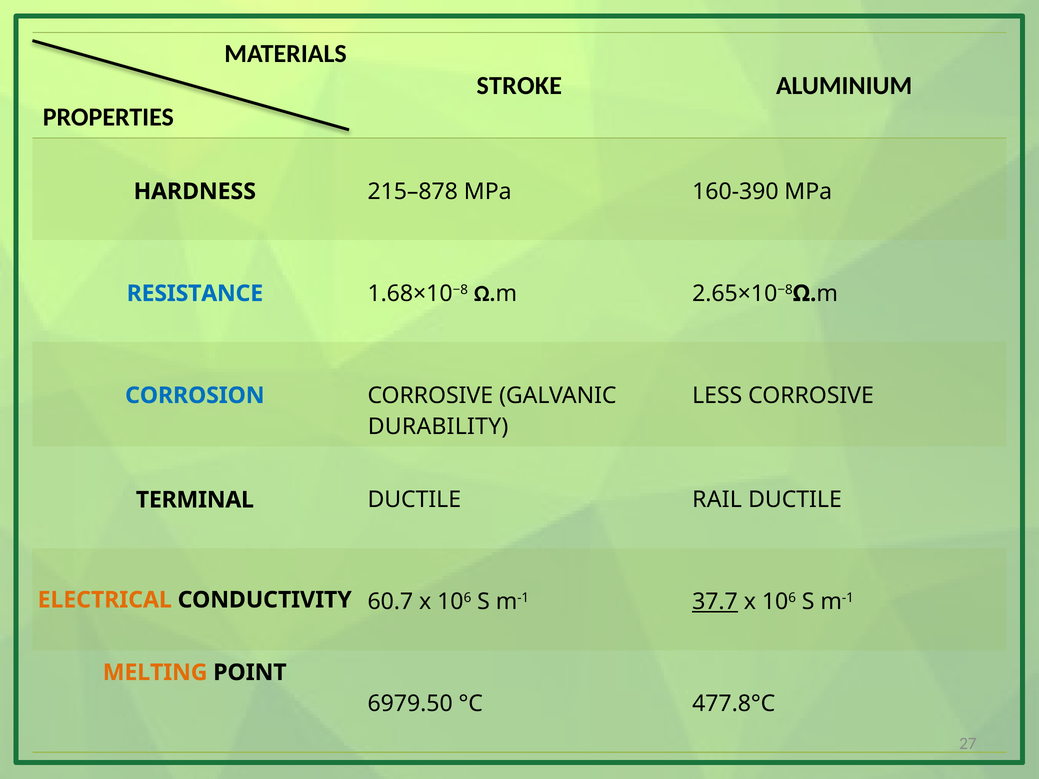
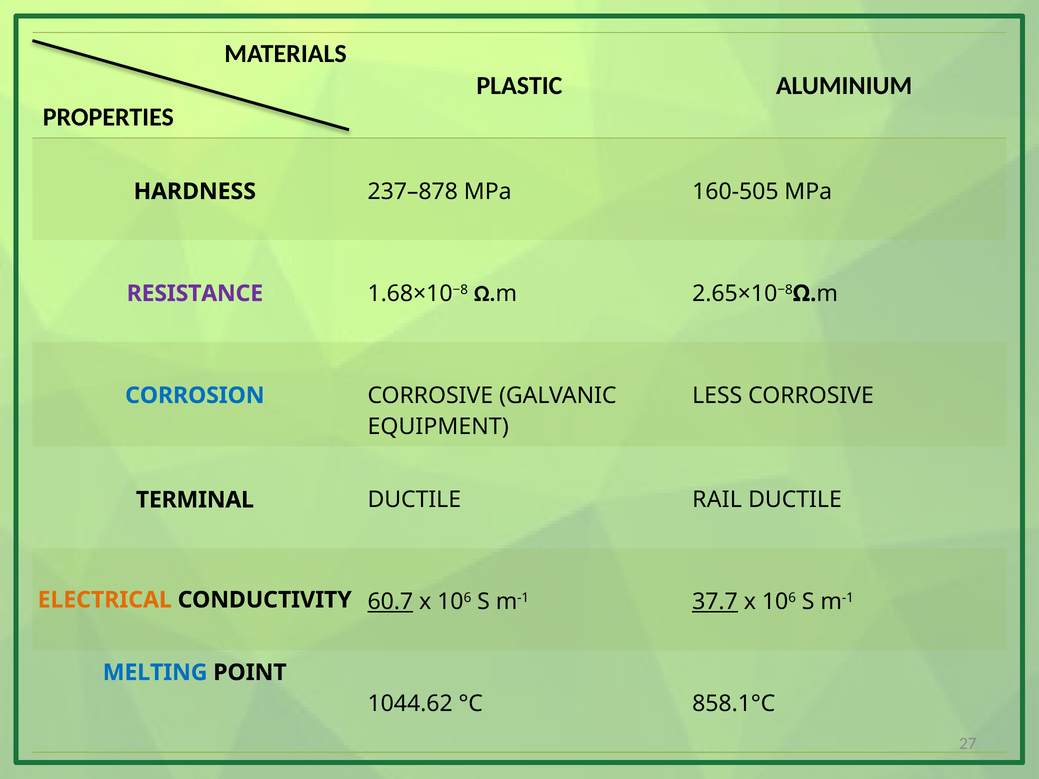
STROKE: STROKE -> PLASTIC (519, 86)
215–878: 215–878 -> 237–878 (413, 192)
160-390: 160-390 -> 160-505 (735, 192)
RESISTANCE colour: blue -> purple (195, 294)
DURABILITY: DURABILITY -> EQUIPMENT (438, 427)
60.7 underline: none -> present (390, 602)
MELTING colour: orange -> blue (155, 673)
6979.50: 6979.50 -> 1044.62 (410, 704)
477.8°C: 477.8°C -> 858.1°C (734, 704)
